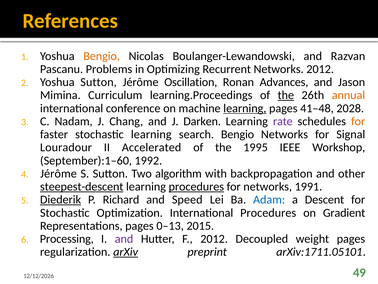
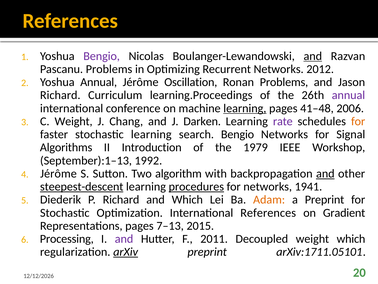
Bengio colour: orange -> purple (102, 56)
and underline: none -> present (313, 56)
Yoshua Sutton: Sutton -> Annual (99, 82)
Ronan Advances: Advances -> Problems (284, 82)
Mimina: Mimina -> Richard (60, 95)
the underline: present -> none (286, 95)
annual colour: orange -> purple (348, 95)
2028: 2028 -> 2006 (350, 108)
C Nadam: Nadam -> Weight (74, 121)
Louradour: Louradour -> Algorithms (66, 147)
Accelerated: Accelerated -> Introduction (152, 147)
1995: 1995 -> 1979 (256, 147)
September):1–60: September):1–60 -> September):1–13 (86, 160)
and underline: none -> present (325, 173)
1991: 1991 -> 1941 (308, 186)
Diederik underline: present -> none (61, 199)
and Speed: Speed -> Which (187, 199)
Adam colour: blue -> orange (269, 199)
a Descent: Descent -> Preprint (325, 199)
International Procedures: Procedures -> References (268, 212)
0–13: 0–13 -> 7–13 (170, 225)
F 2012: 2012 -> 2011 (214, 238)
weight pages: pages -> which (351, 238)
49: 49 -> 20 (359, 272)
